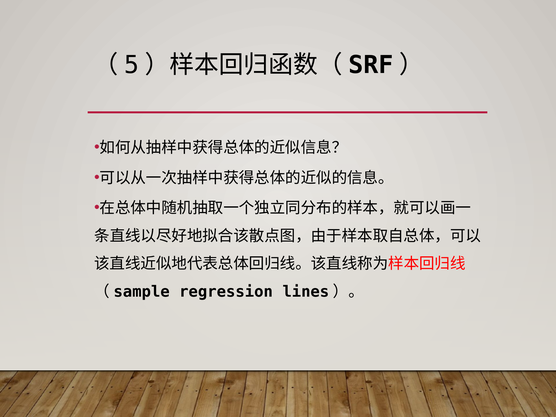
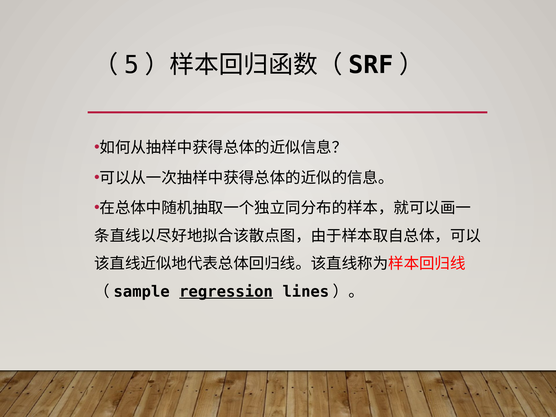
regression underline: none -> present (226, 292)
